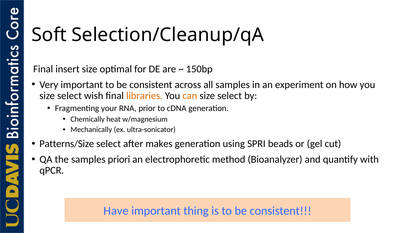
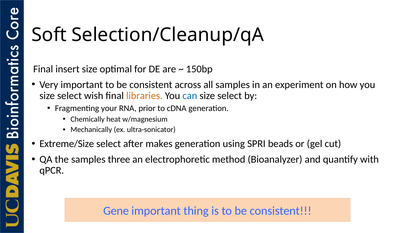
can colour: orange -> blue (190, 96)
Patterns/Size: Patterns/Size -> Extreme/Size (67, 144)
priori: priori -> three (119, 160)
Have: Have -> Gene (116, 211)
